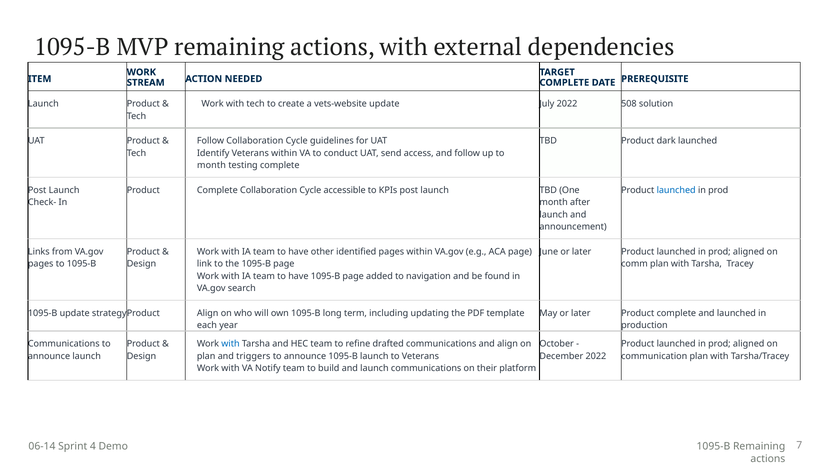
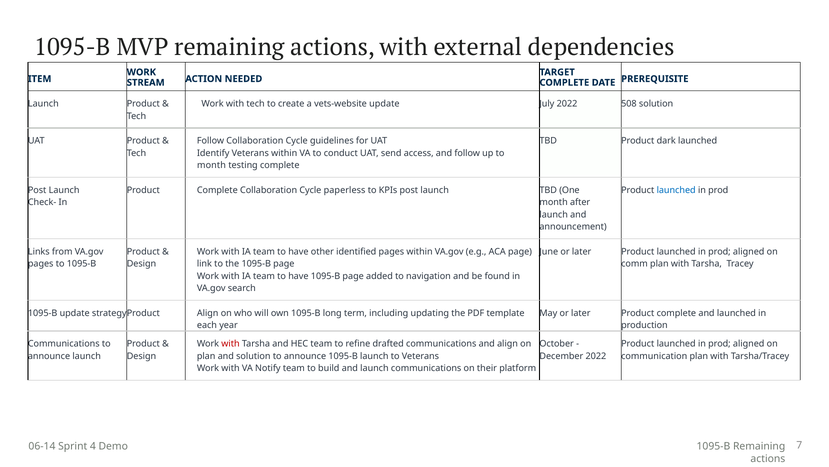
accessible: accessible -> paperless (345, 190)
with colour: blue -> red (231, 343)
and triggers: triggers -> solution (253, 356)
